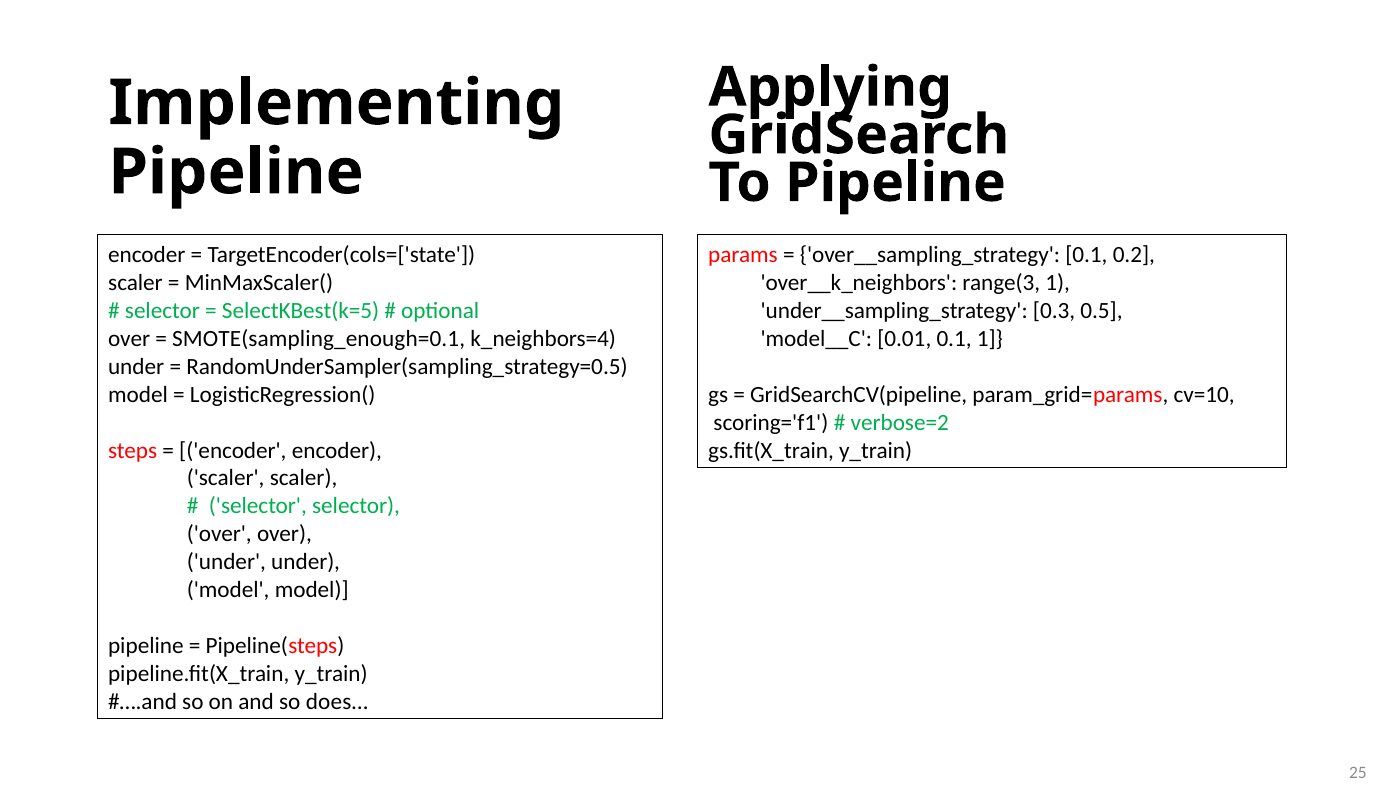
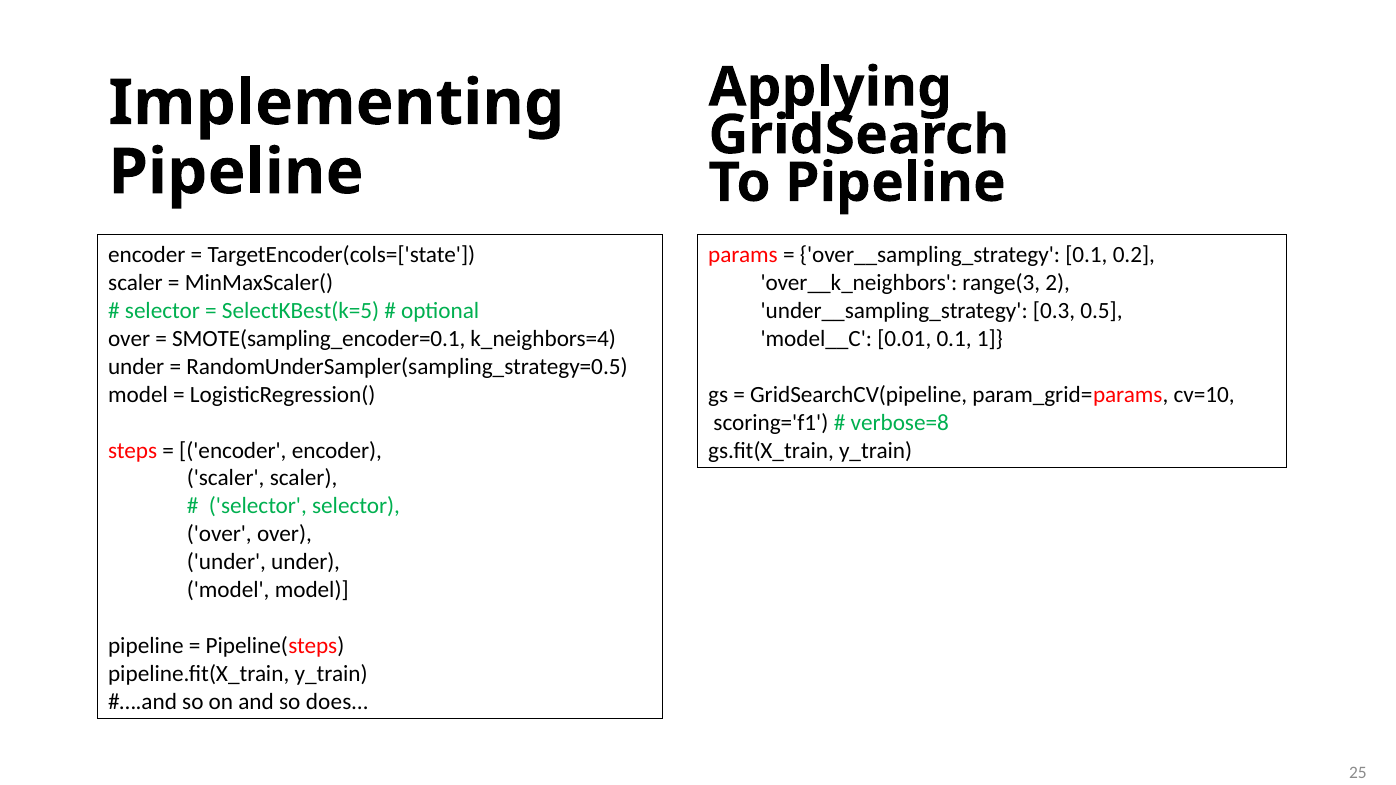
range(3 1: 1 -> 2 (1058, 283)
SMOTE(sampling_enough=0.1: SMOTE(sampling_enough=0.1 -> SMOTE(sampling_encoder=0.1 (319, 339)
verbose=2: verbose=2 -> verbose=8 (900, 423)
